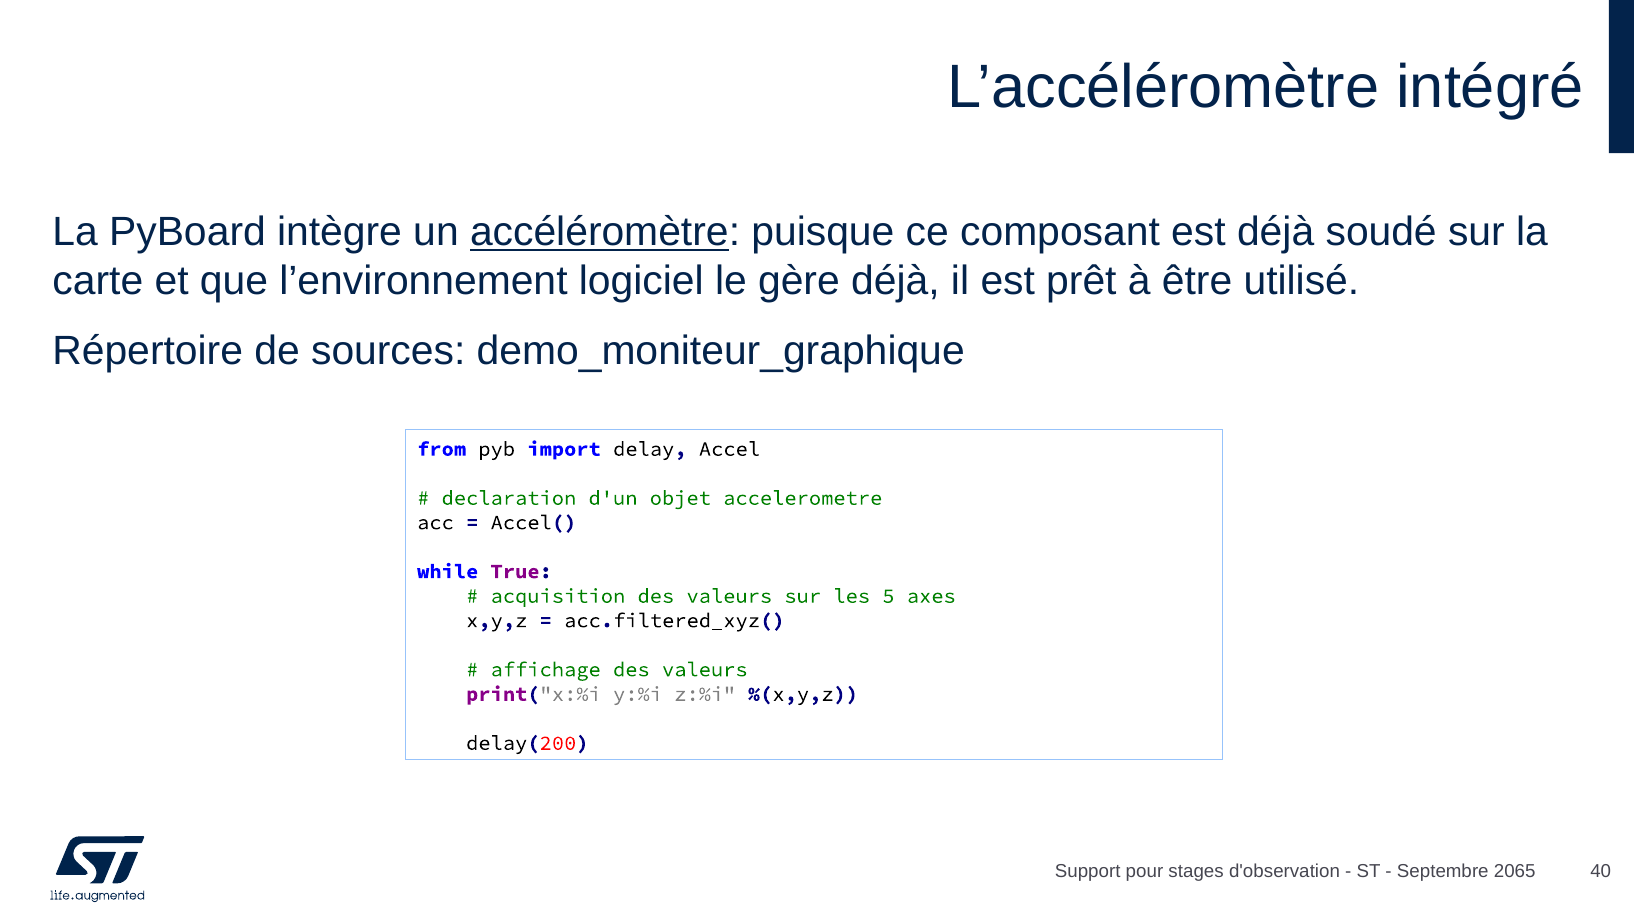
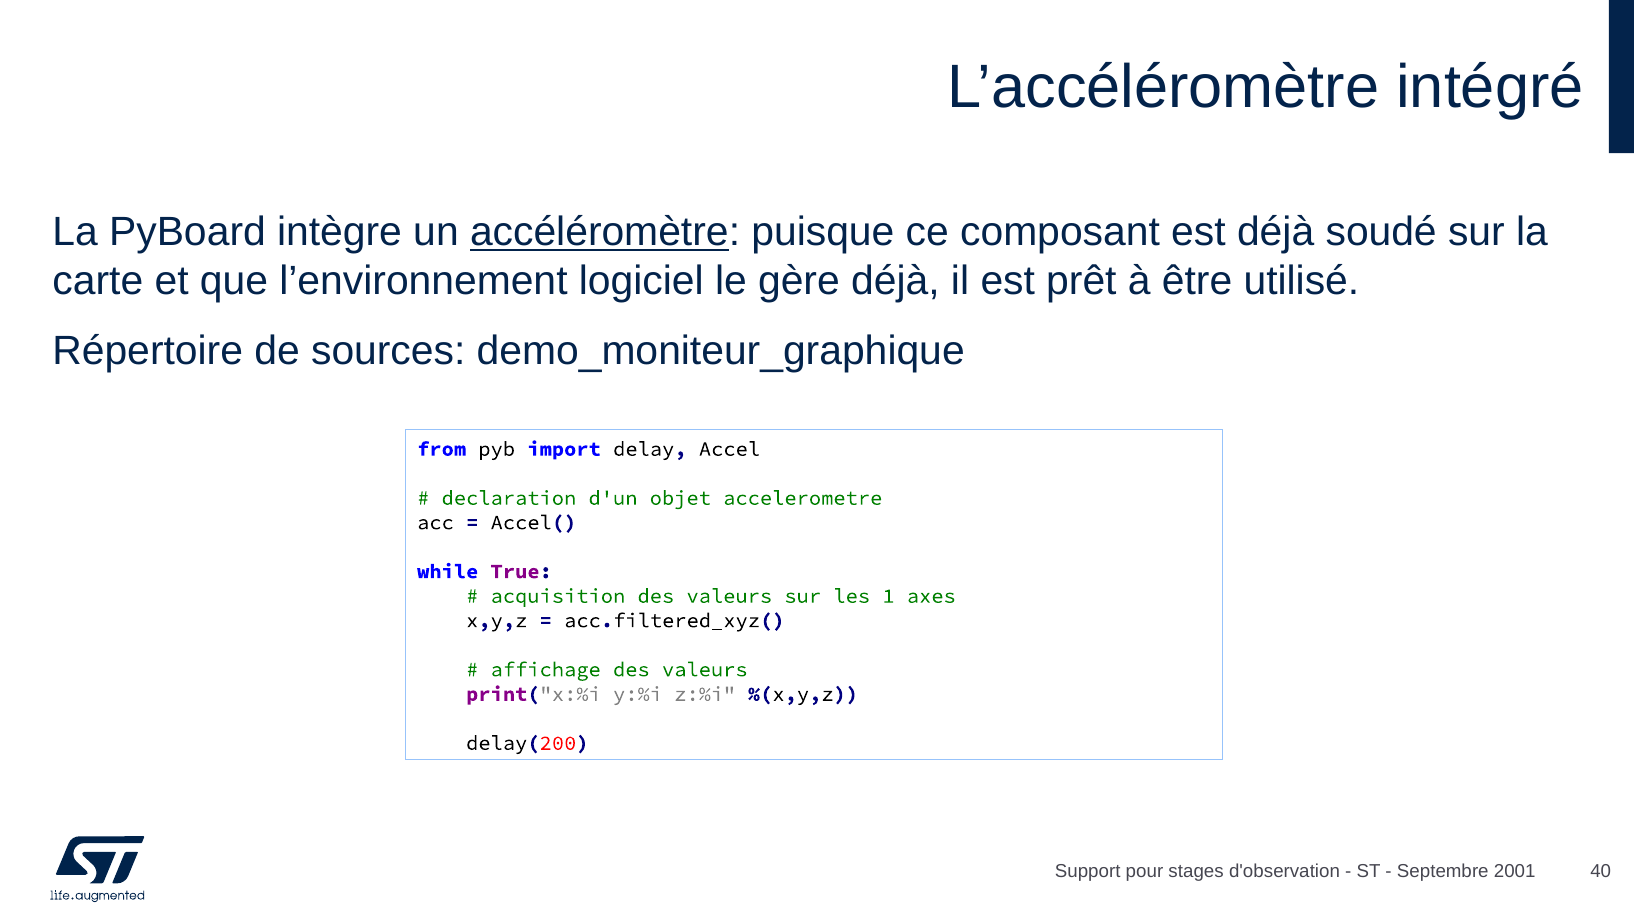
5: 5 -> 1 (888, 596)
2065: 2065 -> 2001 (1515, 872)
